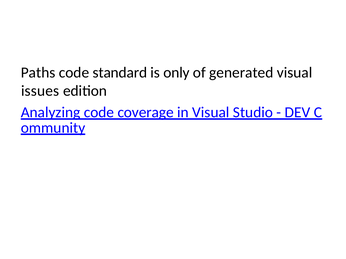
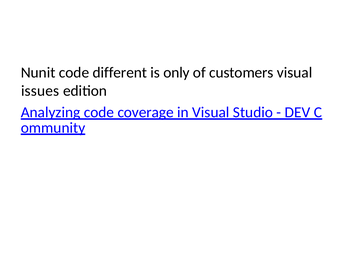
Paths: Paths -> Nunit (38, 73)
standard: standard -> different (120, 73)
generated: generated -> customers (241, 73)
